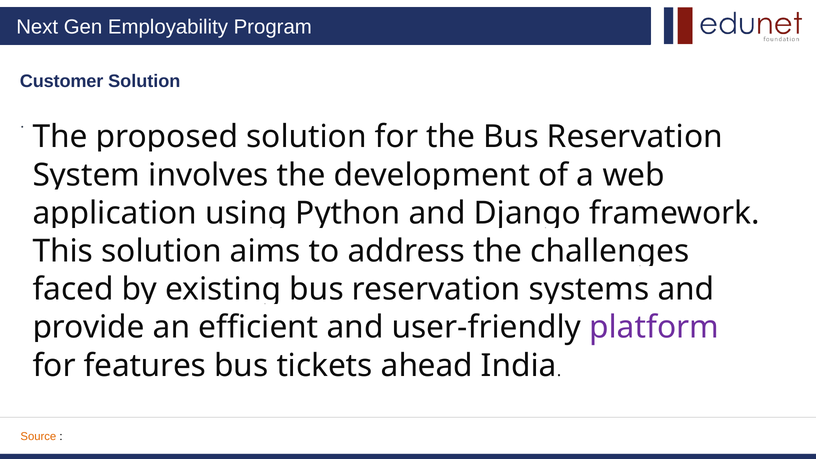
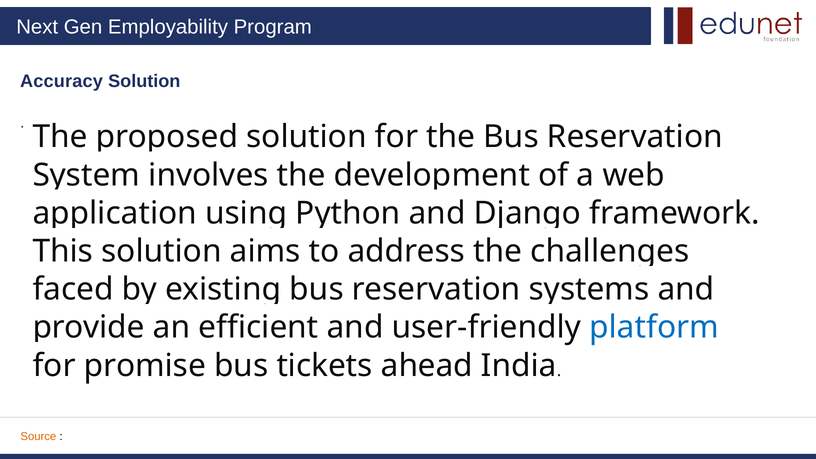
Customer: Customer -> Accuracy (61, 81)
platform colour: purple -> blue (654, 327)
features: features -> promise (145, 366)
